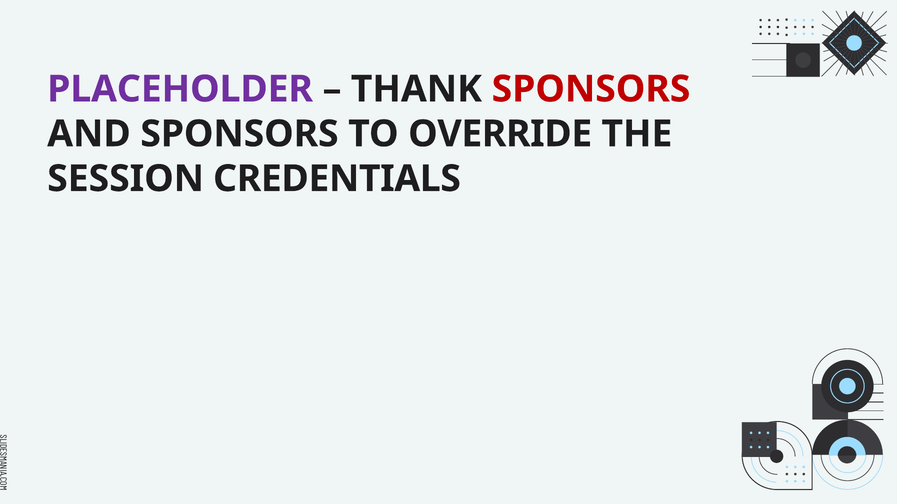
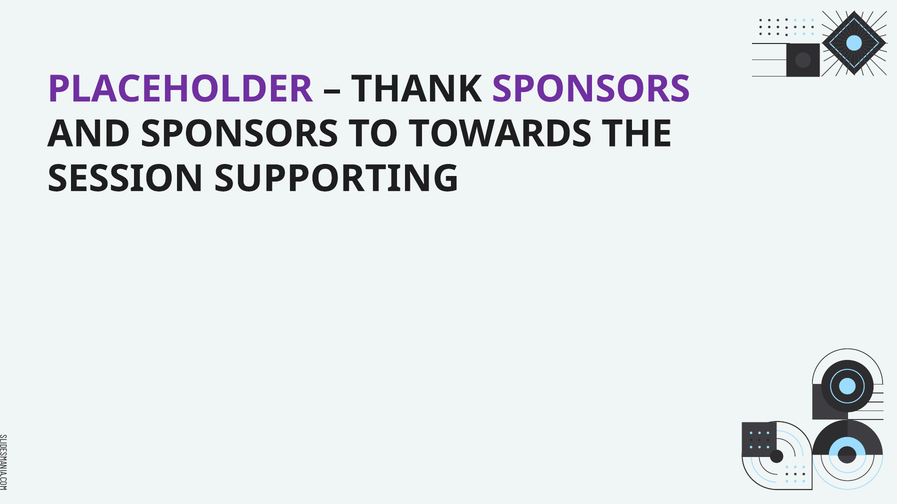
SPONSORS colour: red -> purple (591, 89)
OVERRIDE: OVERRIDE -> TOWARDS (500, 134)
CREDENTIALS: CREDENTIALS -> SUPPORTING (337, 179)
